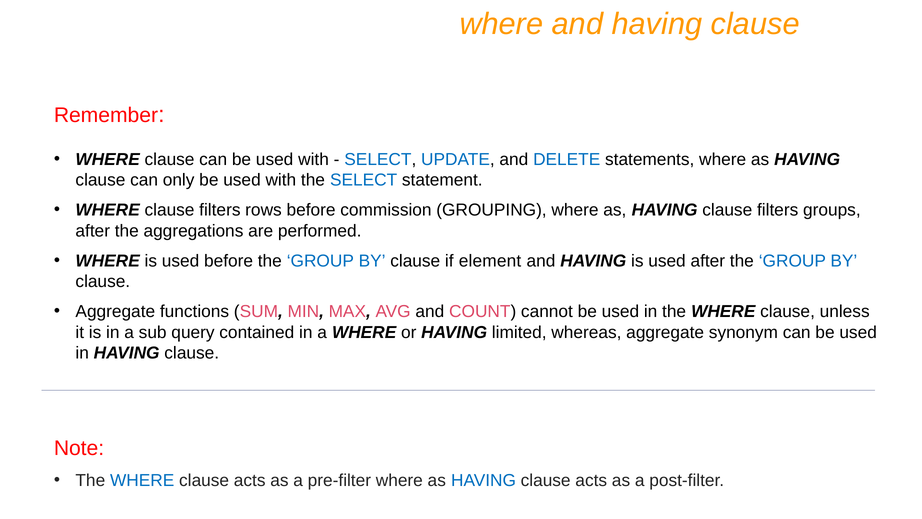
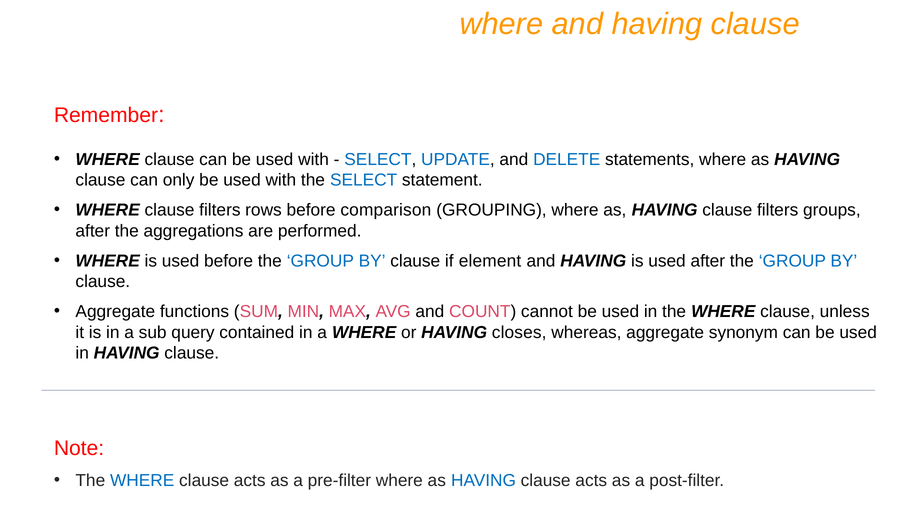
commission: commission -> comparison (386, 210)
limited: limited -> closes (519, 332)
